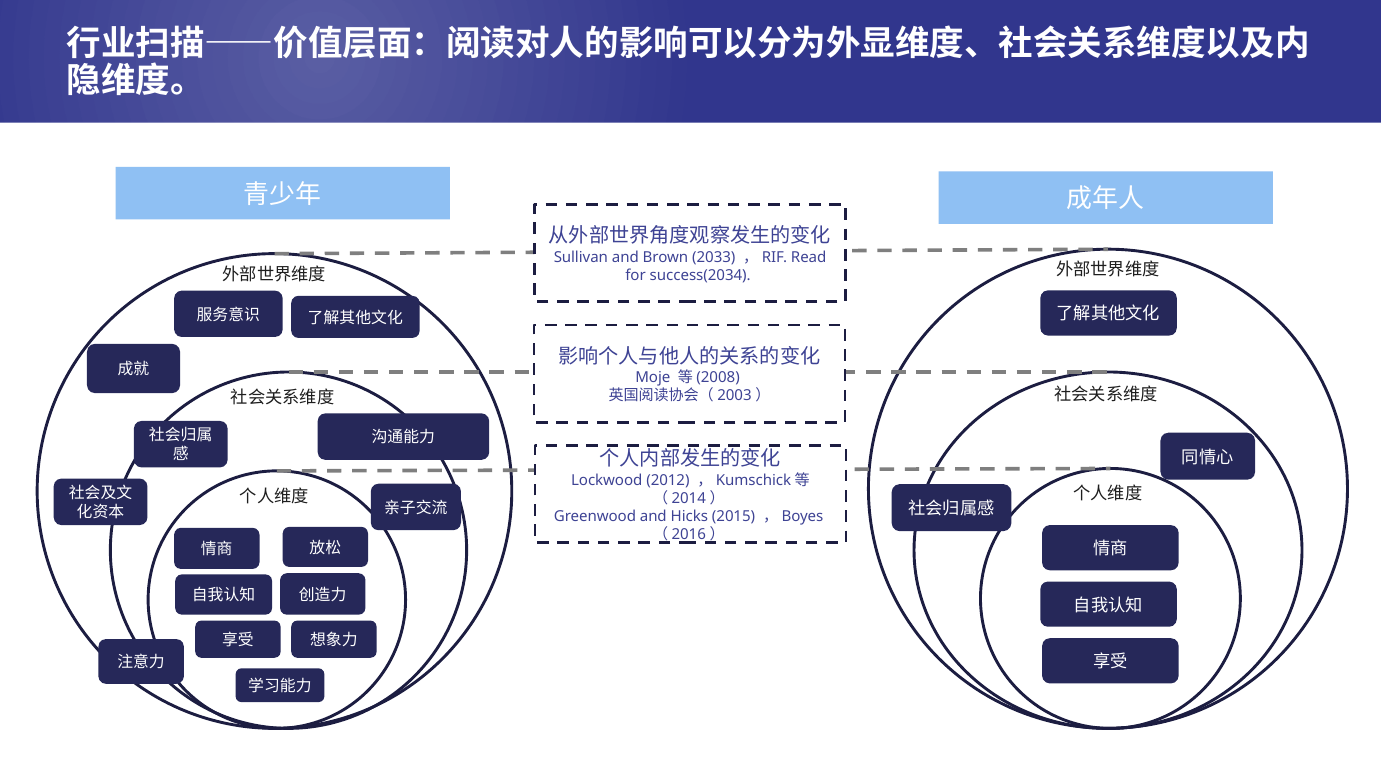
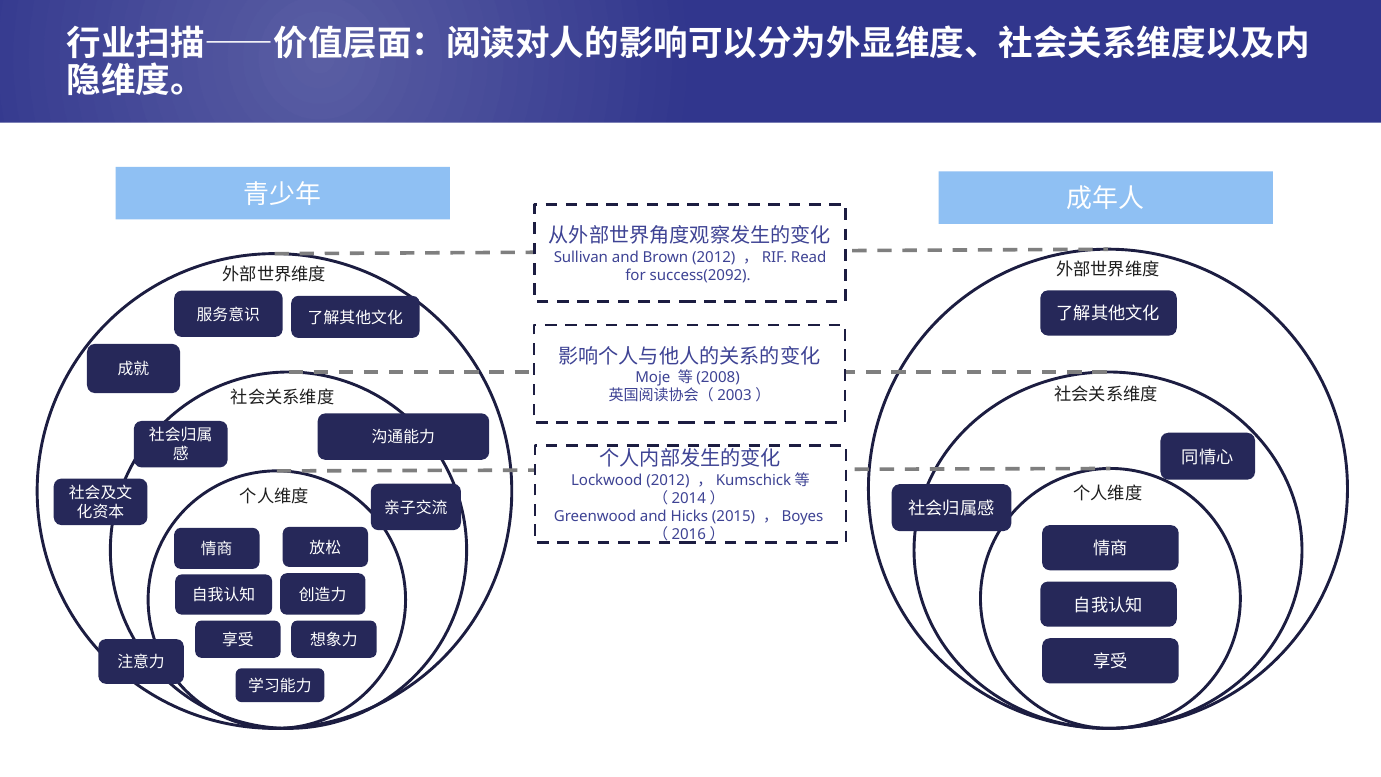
Brown 2033: 2033 -> 2012 (714, 257)
success(2034: success(2034 -> success(2092 (700, 275)
